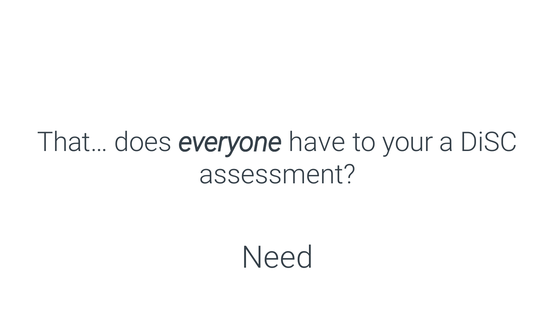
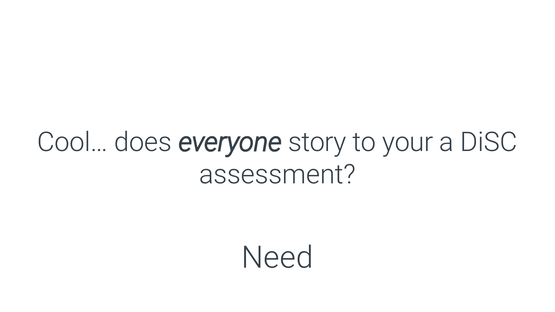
That…: That… -> Cool… (72, 142)
have: have -> story (317, 142)
